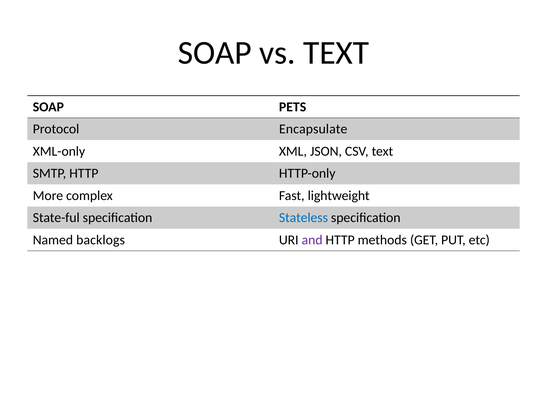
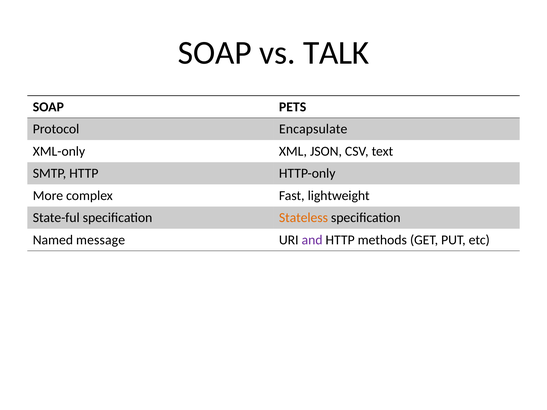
vs TEXT: TEXT -> TALK (336, 53)
Stateless colour: blue -> orange (303, 218)
backlogs: backlogs -> message (101, 240)
